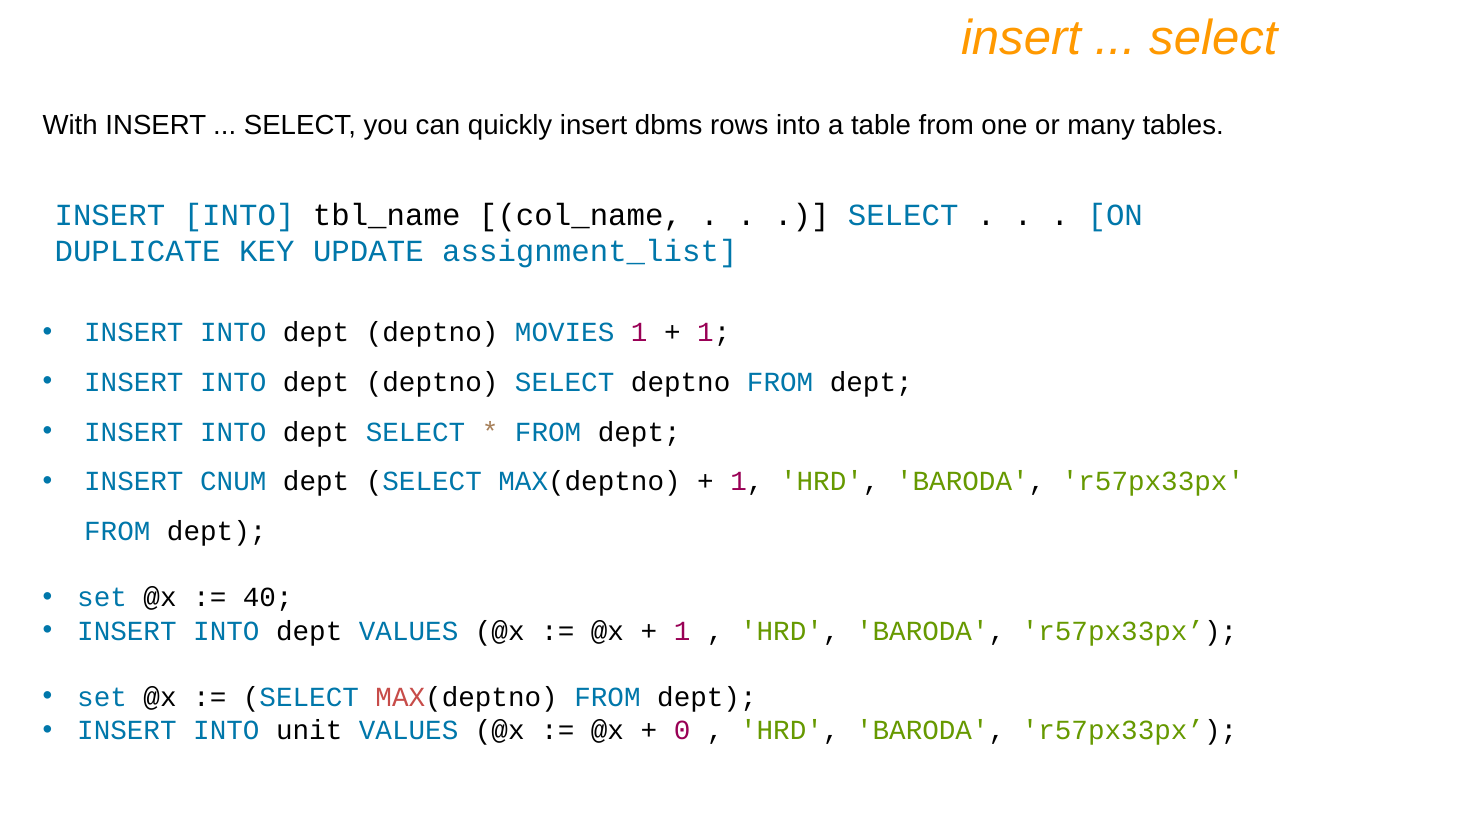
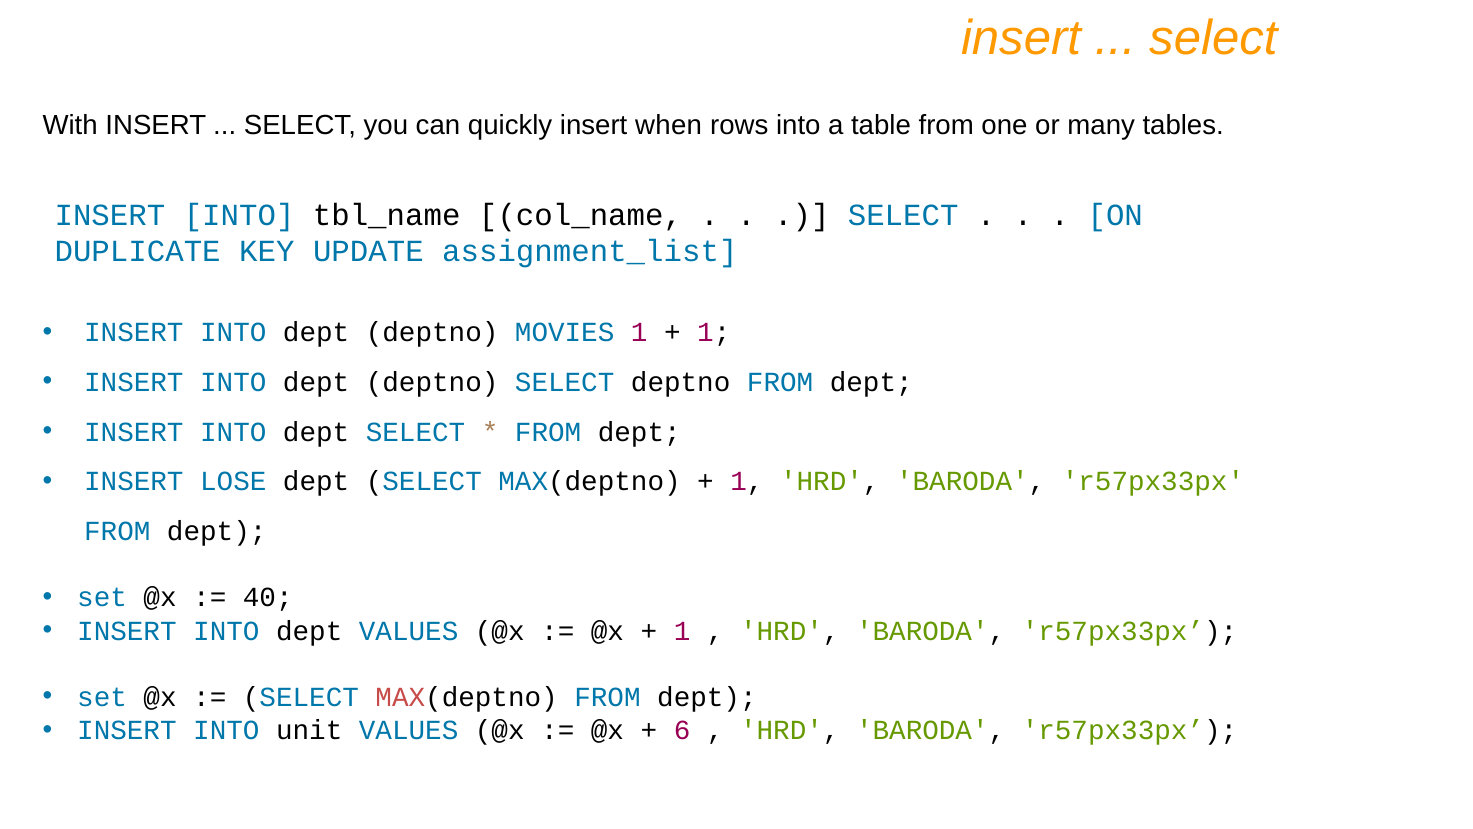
dbms: dbms -> when (669, 125)
CNUM: CNUM -> LOSE (233, 482)
0: 0 -> 6 (682, 730)
